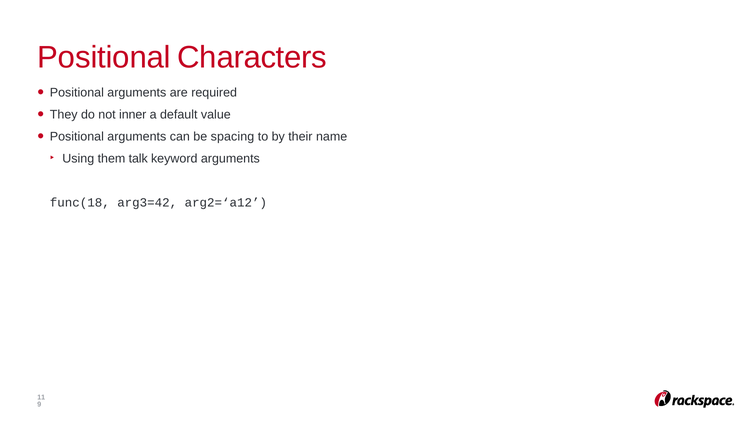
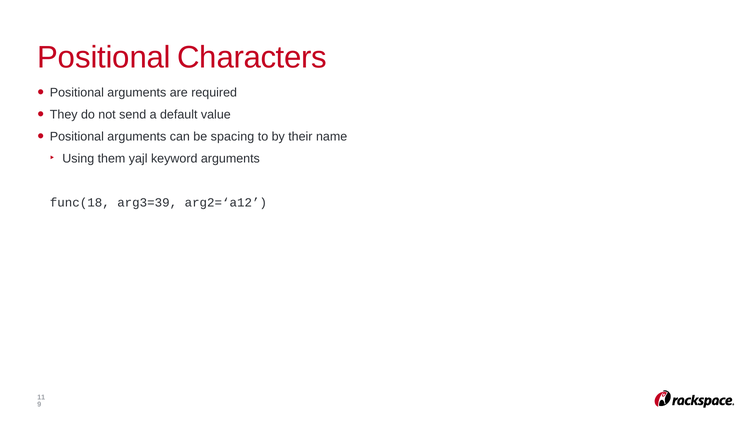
inner: inner -> send (133, 114)
talk: talk -> yajl (138, 158)
arg3=42: arg3=42 -> arg3=39 (147, 203)
